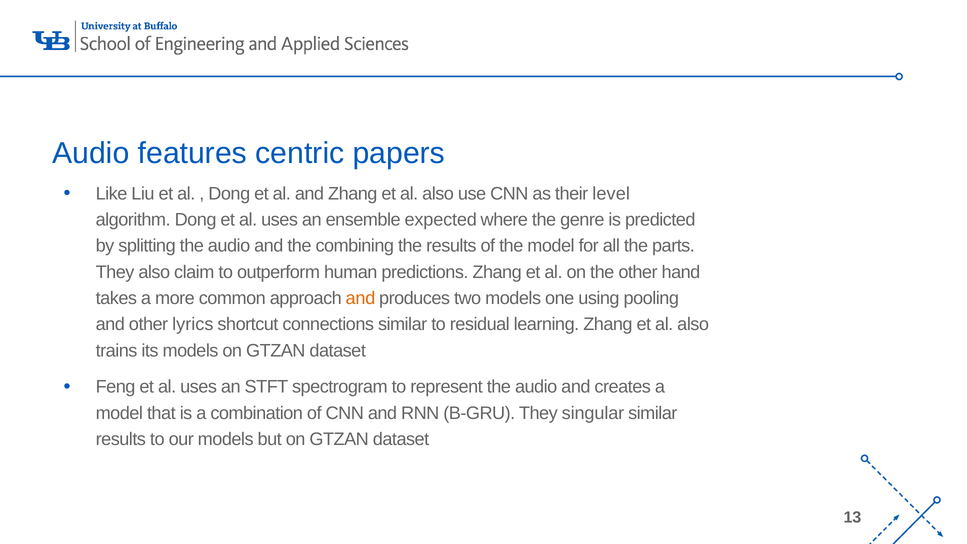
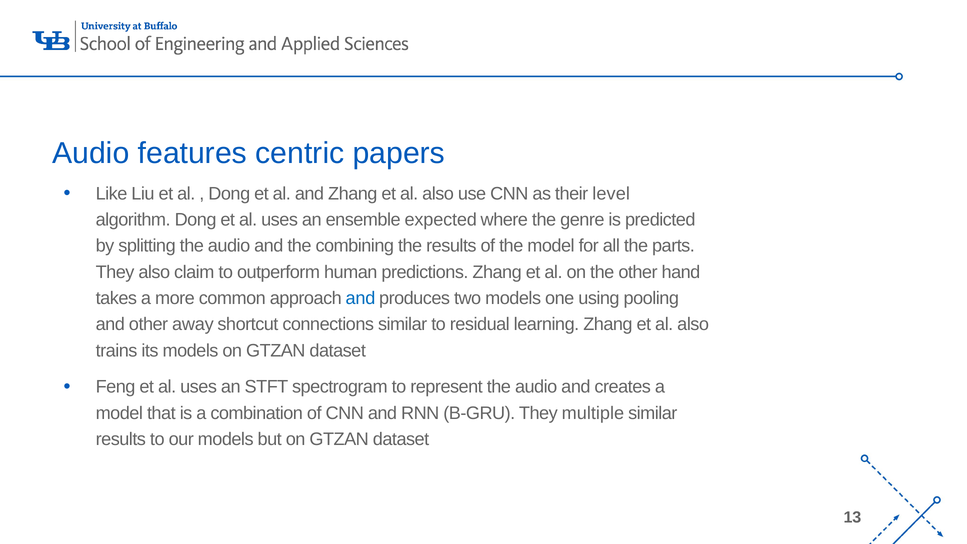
and colour: orange -> blue (360, 298)
lyrics: lyrics -> away (193, 324)
singular: singular -> multiple (593, 413)
